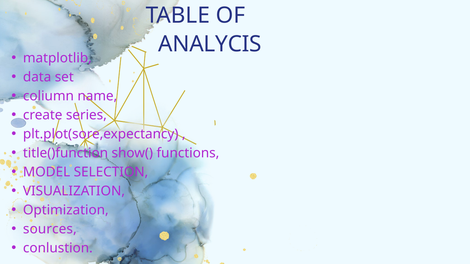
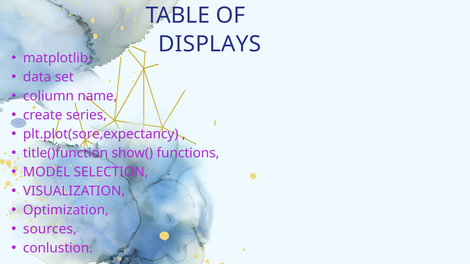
ANALYCIS: ANALYCIS -> DISPLAYS (210, 44)
